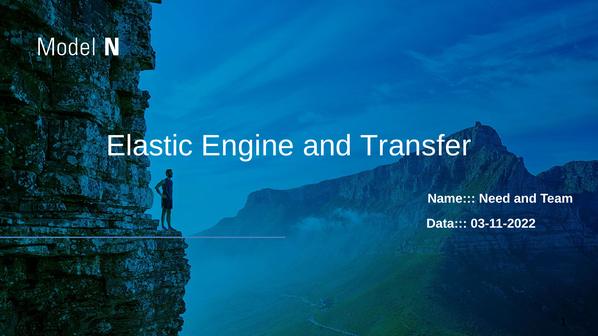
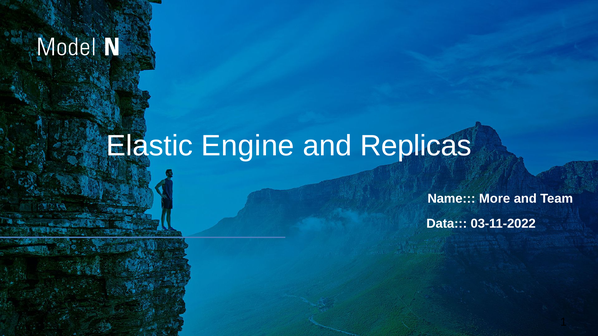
Transfer: Transfer -> Replicas (416, 146)
Need: Need -> More (495, 199)
